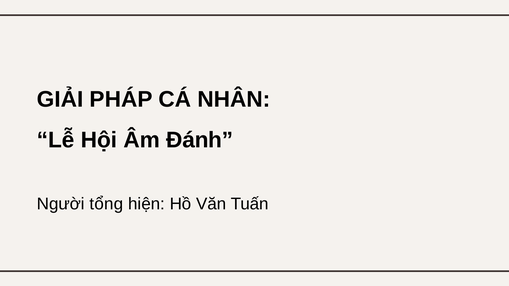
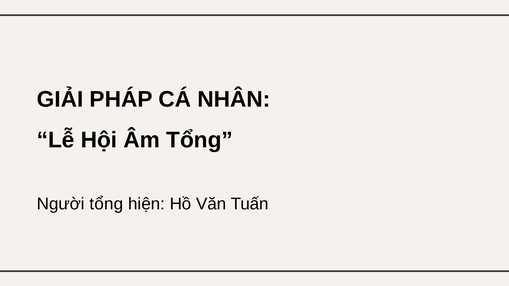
Âm Đánh: Đánh -> Tổng (200, 140)
